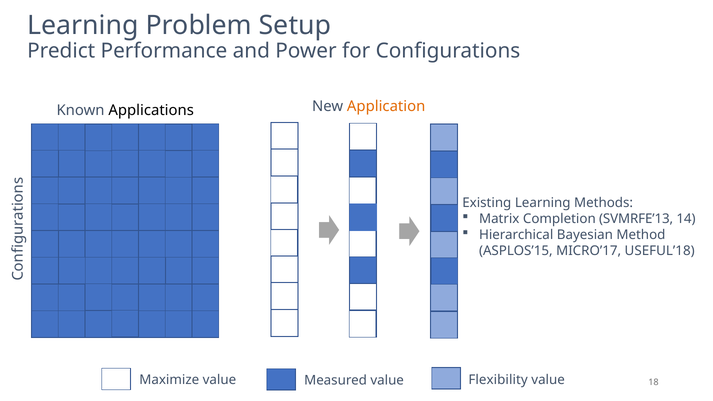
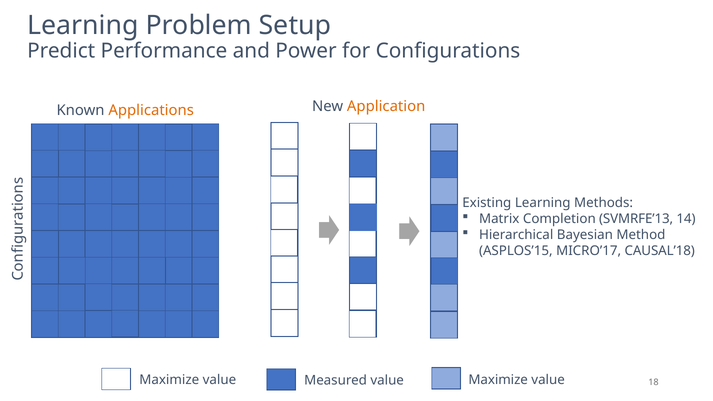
Applications colour: black -> orange (151, 110)
USEFUL’18: USEFUL’18 -> CAUSAL’18 (660, 251)
Flexibility: Flexibility -> Maximize (498, 380)
